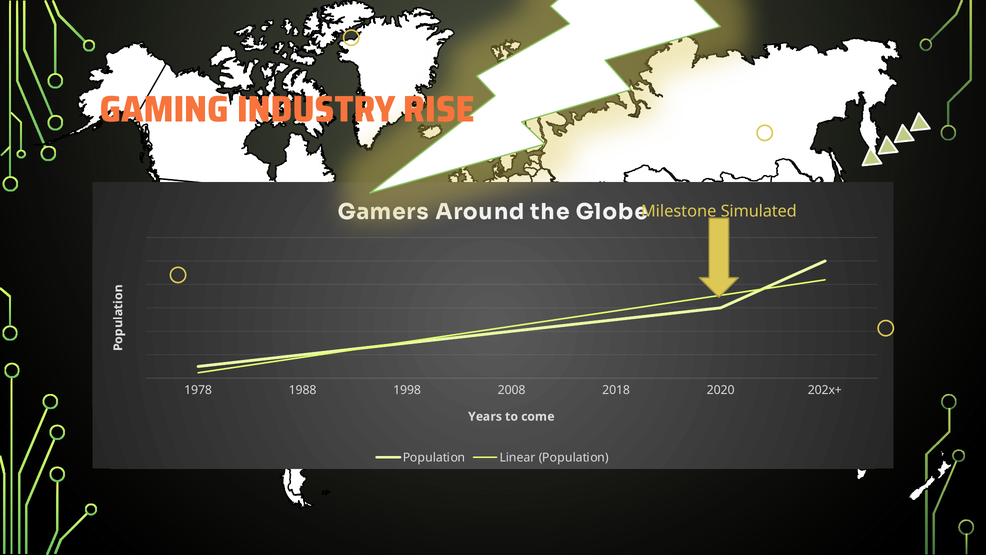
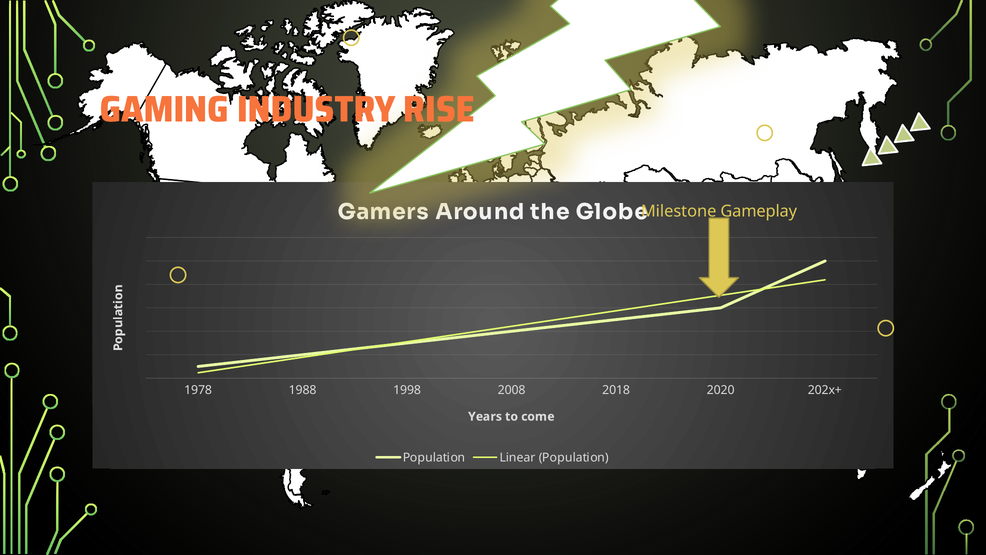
Simulated: Simulated -> Gameplay (759, 211)
